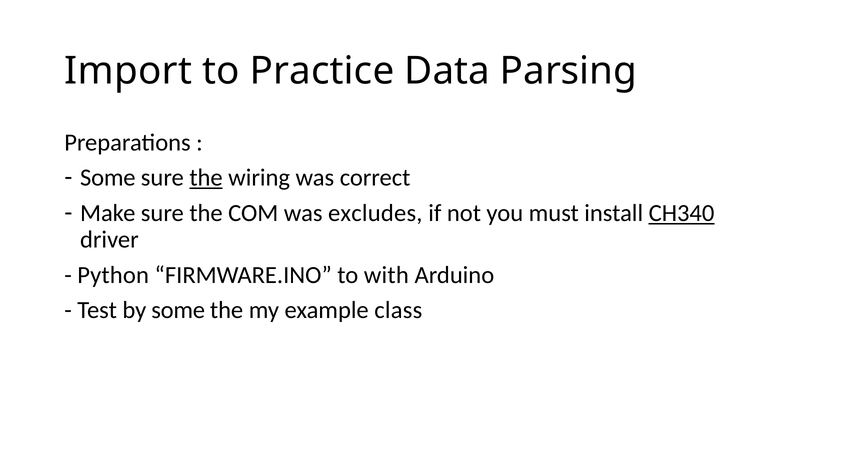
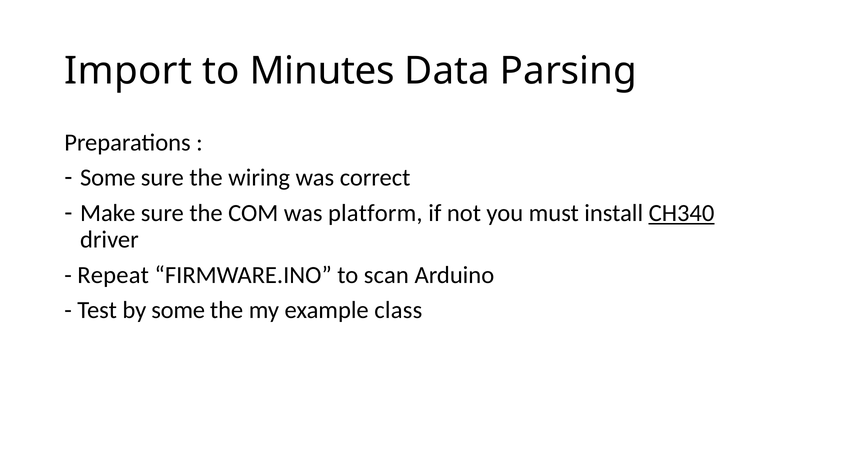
Practice: Practice -> Minutes (322, 71)
the underline: present -> none (206, 178)
excludes: excludes -> platform (375, 213)
Python: Python -> Repeat (113, 275)
with: with -> scan (386, 275)
